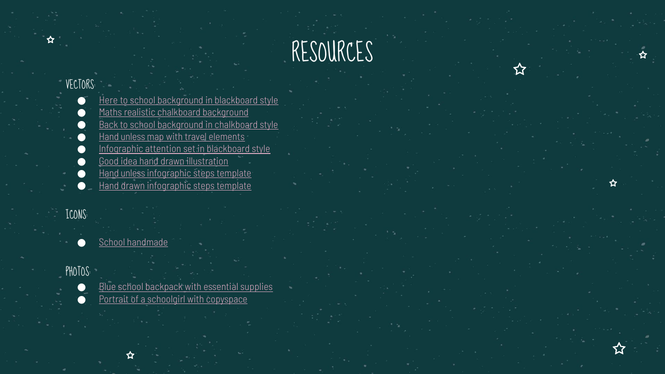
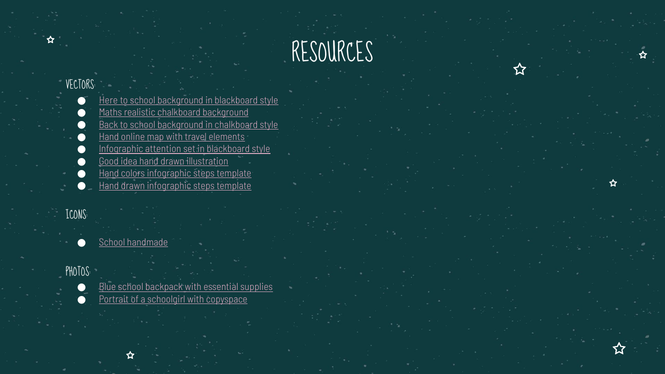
unless: unless -> online (133, 137)
unless: unless -> colors (133, 174)
